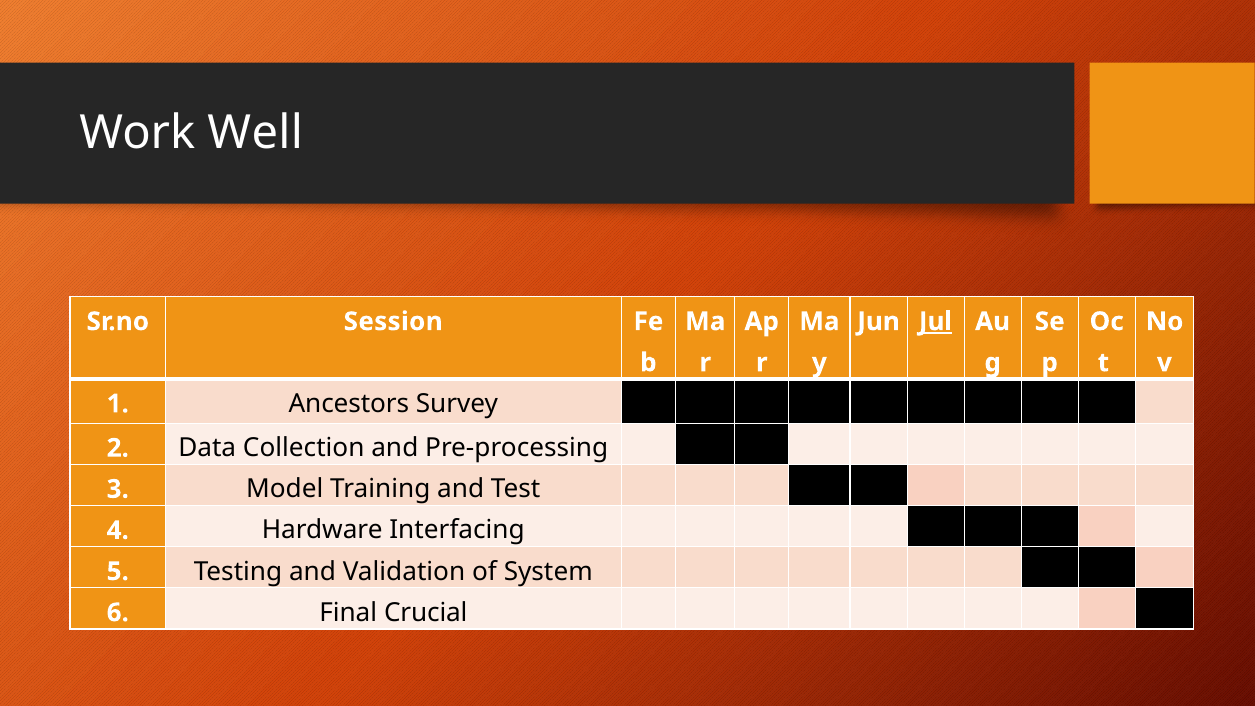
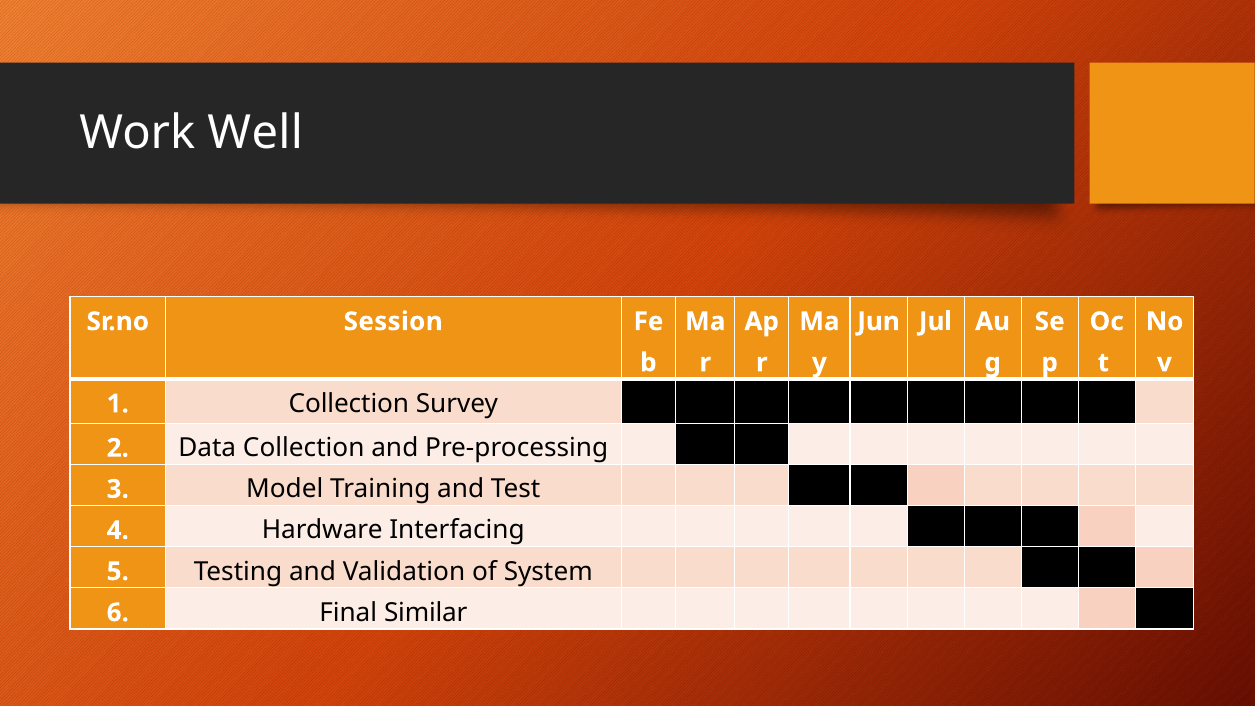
Jul underline: present -> none (936, 322)
1 Ancestors: Ancestors -> Collection (349, 404)
Crucial: Crucial -> Similar (426, 613)
